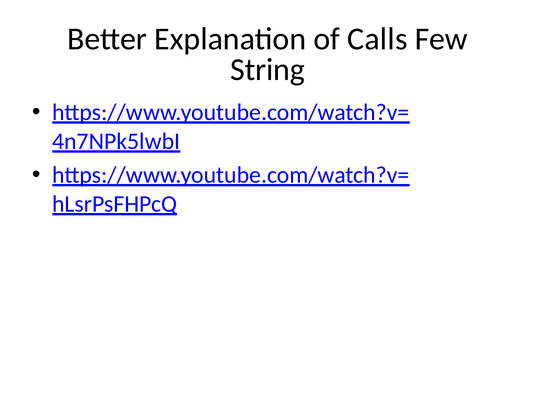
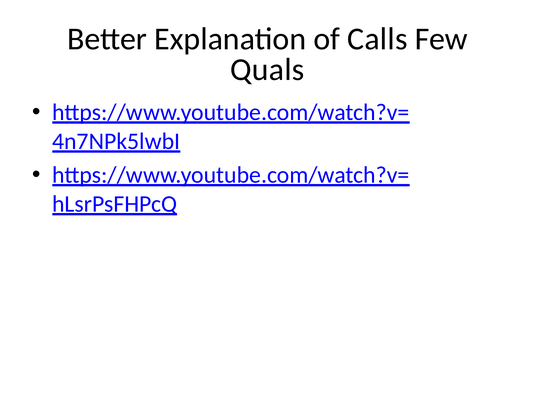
String: String -> Quals (267, 70)
